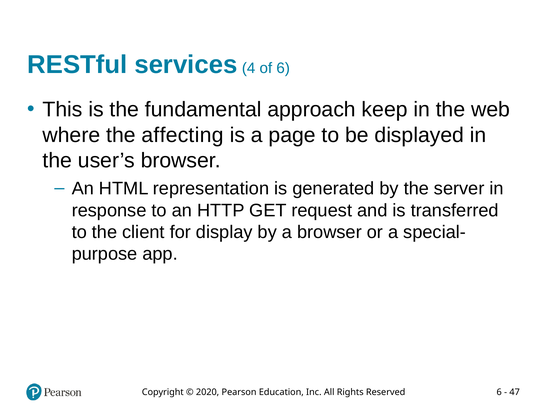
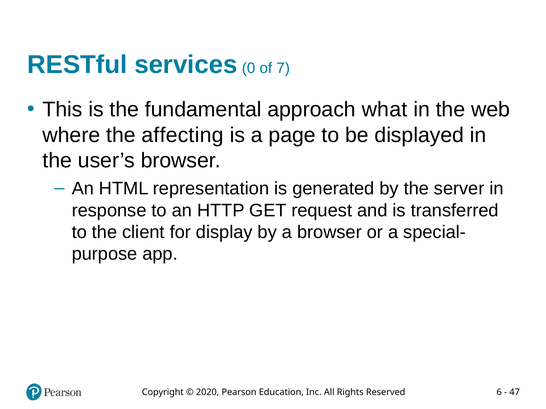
4: 4 -> 0 (249, 68)
of 6: 6 -> 7 (283, 68)
keep: keep -> what (385, 110)
